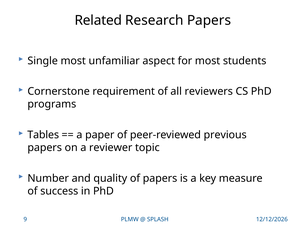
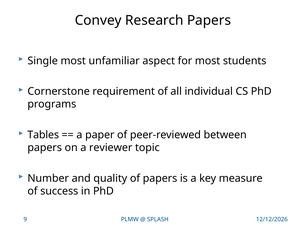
Related: Related -> Convey (98, 20)
reviewers: reviewers -> individual (209, 91)
previous: previous -> between (225, 135)
